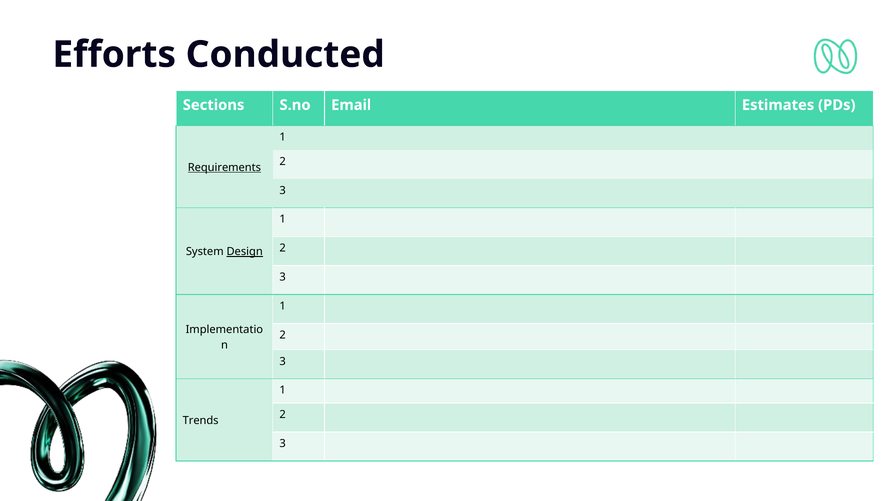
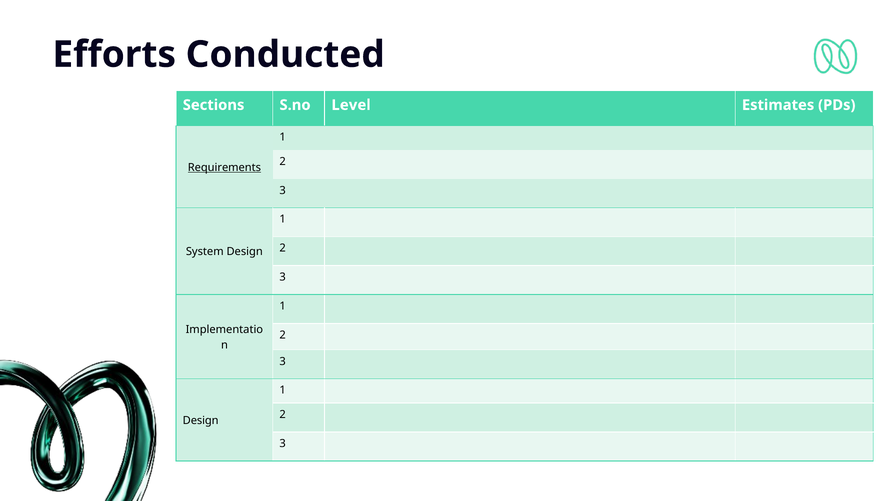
Email: Email -> Level (351, 105)
Design underline: present -> none (245, 252)
Trends: Trends -> Design (201, 420)
